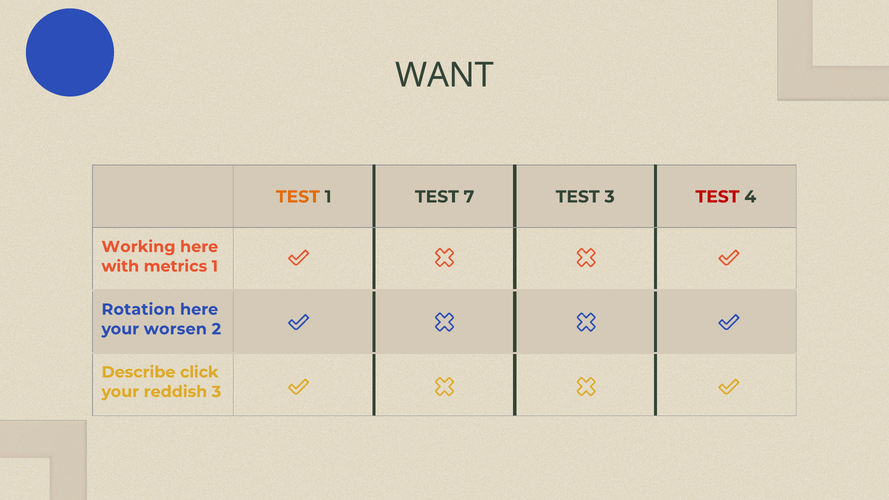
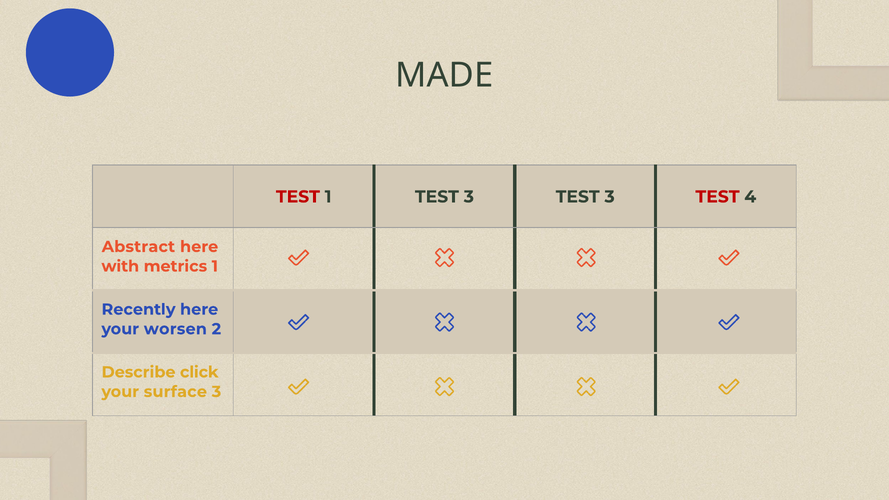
WANT: WANT -> MADE (444, 75)
TEST colour: orange -> red (298, 197)
1 TEST 7: 7 -> 3 (469, 197)
Working: Working -> Abstract (138, 247)
Rotation: Rotation -> Recently (138, 309)
reddish: reddish -> surface (175, 392)
